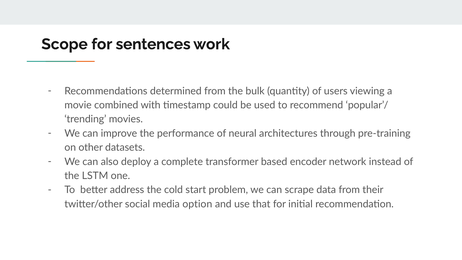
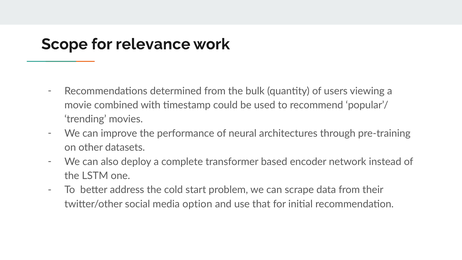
sentences: sentences -> relevance (153, 44)
